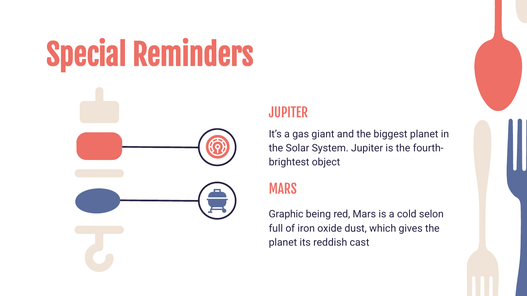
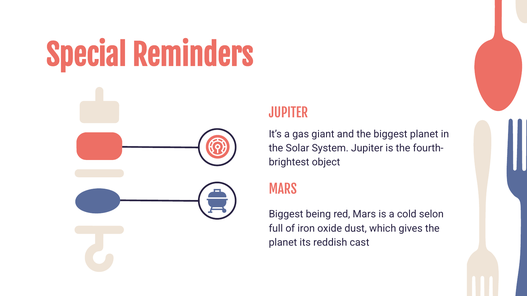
Graphic: Graphic -> Biggest (286, 215)
